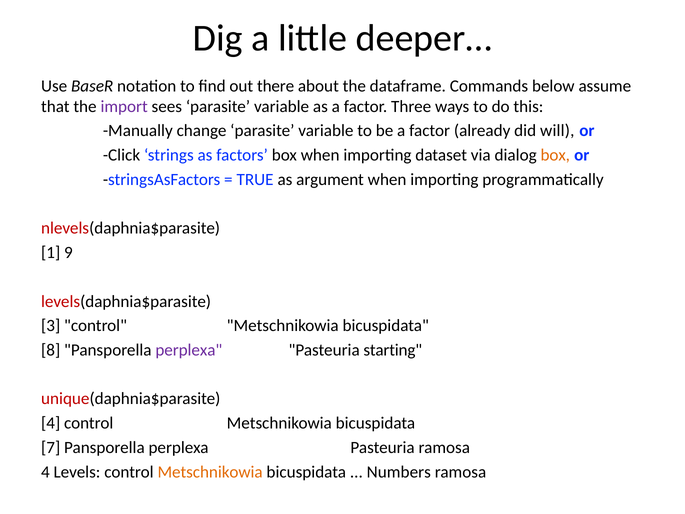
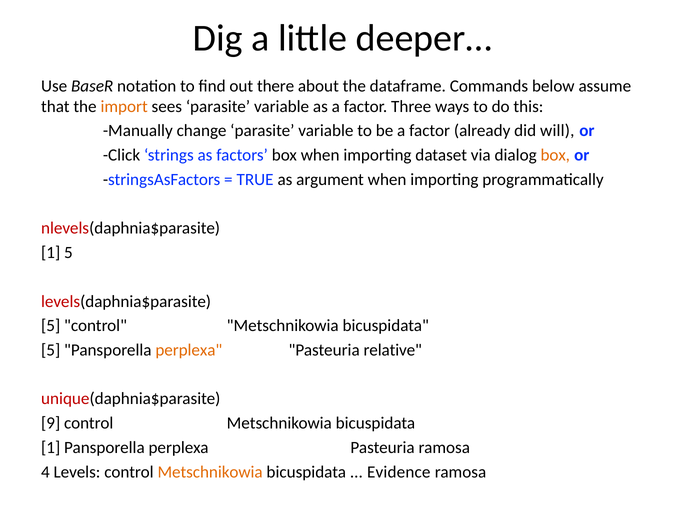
import colour: purple -> orange (124, 106)
1 9: 9 -> 5 (68, 253)
3: 3 -> 5 (51, 326)
8: 8 -> 5 (51, 350)
perplexa colour: purple -> orange (189, 350)
starting: starting -> relative (393, 350)
4: 4 -> 9 (51, 423)
7: 7 -> 1 (51, 447)
Numbers: Numbers -> Evidence (399, 472)
